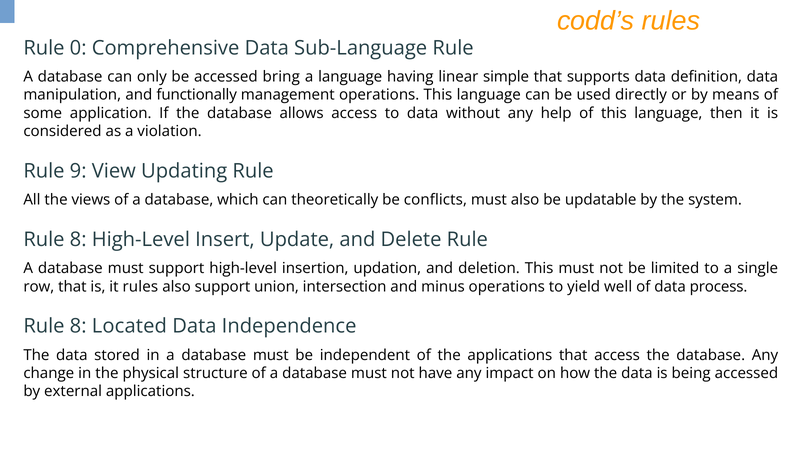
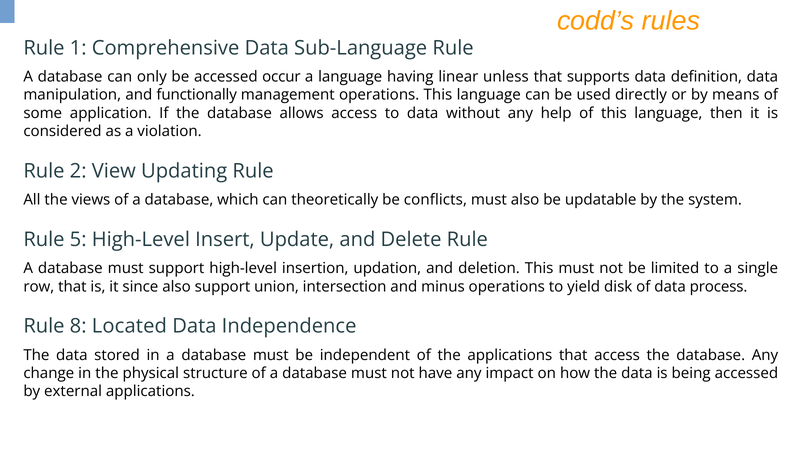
0: 0 -> 1 (78, 48)
bring: bring -> occur (281, 77)
simple: simple -> unless (506, 77)
9: 9 -> 2 (78, 171)
8: 8 -> 5 (78, 239)
it rules: rules -> since (140, 287)
well: well -> disk (618, 287)
